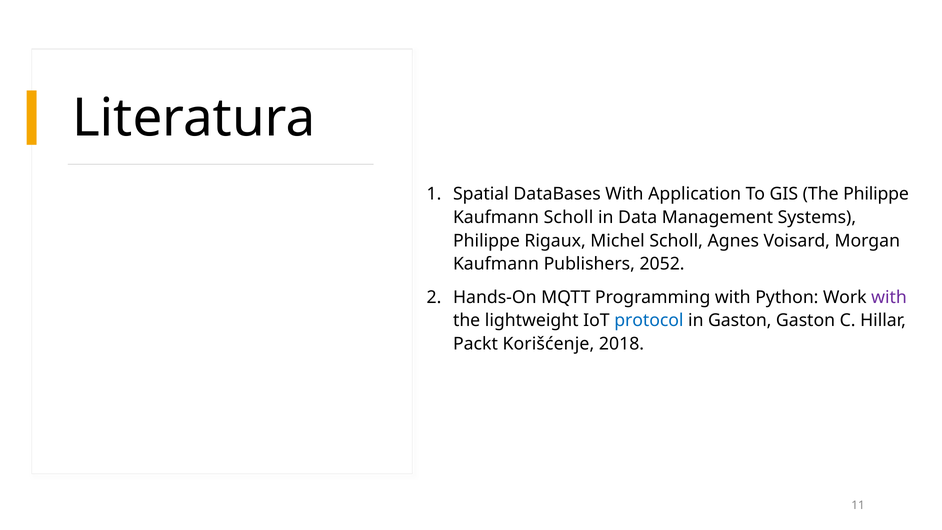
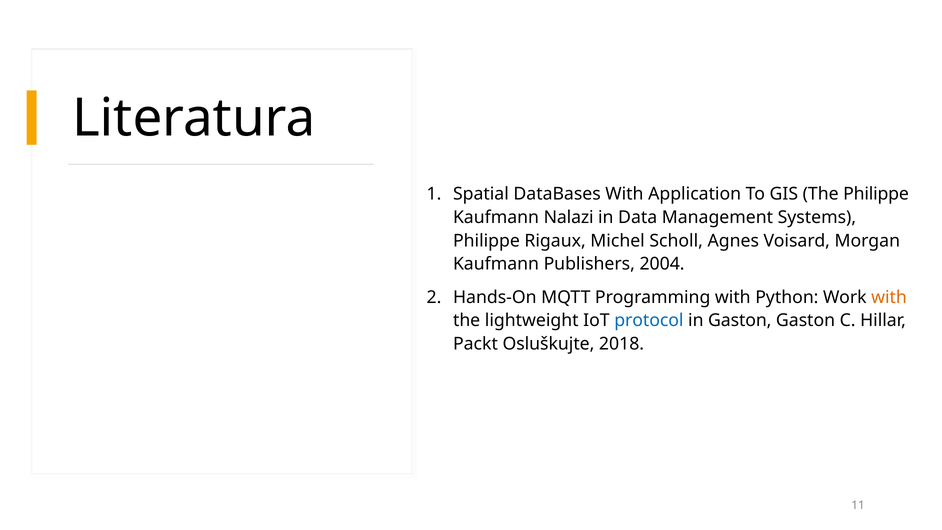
Kaufmann Scholl: Scholl -> Nalazi (569, 217)
2052: 2052 -> 2004 (662, 264)
with colour: purple -> orange (889, 297)
Korišćenje: Korišćenje -> Osluškujte (548, 344)
